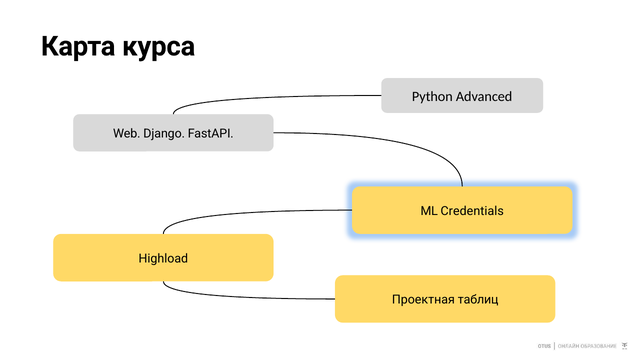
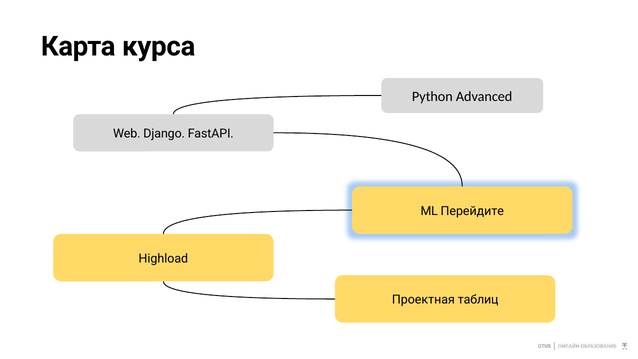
Credentials: Credentials -> Перейдите (472, 211)
